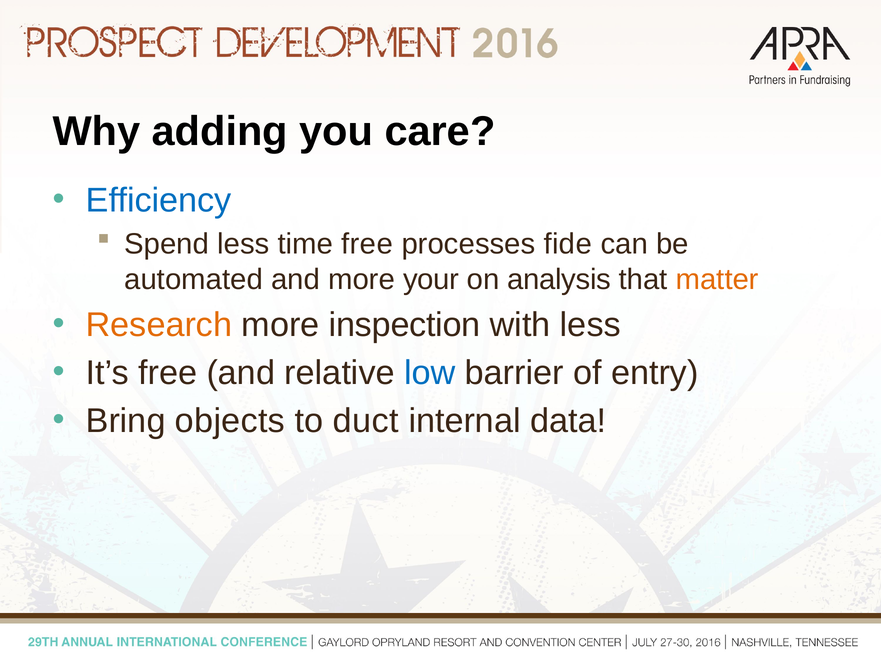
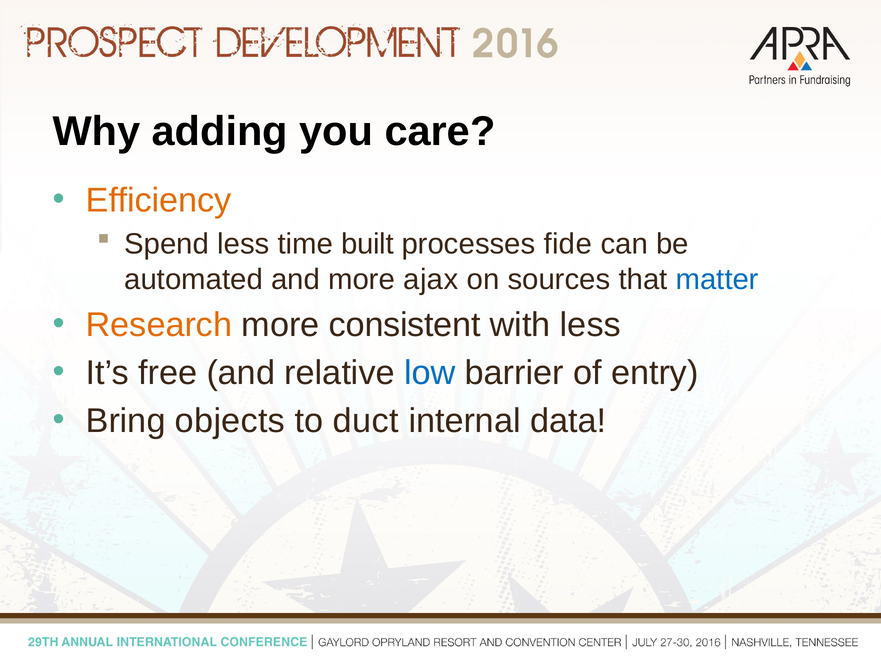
Efficiency colour: blue -> orange (159, 200)
time free: free -> built (367, 244)
your: your -> ajax (431, 279)
analysis: analysis -> sources (559, 279)
matter colour: orange -> blue (717, 279)
inspection: inspection -> consistent (405, 325)
